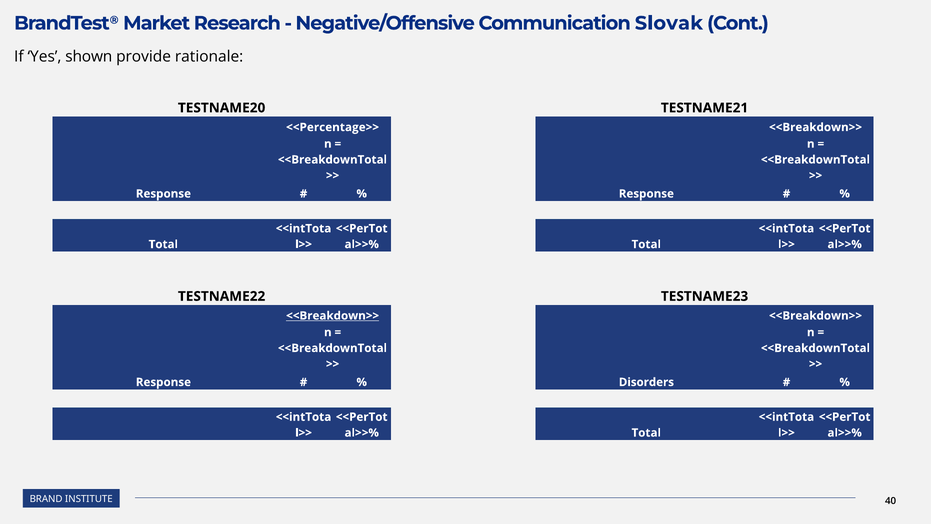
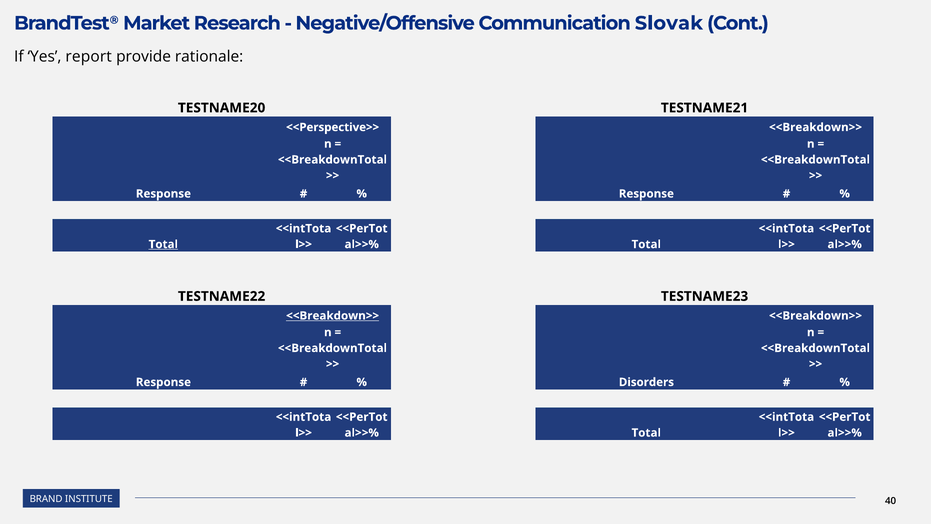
shown: shown -> report (89, 57)
<<Percentage>>: <<Percentage>> -> <<Perspective>> (333, 127)
Total underline: none -> present (163, 244)
